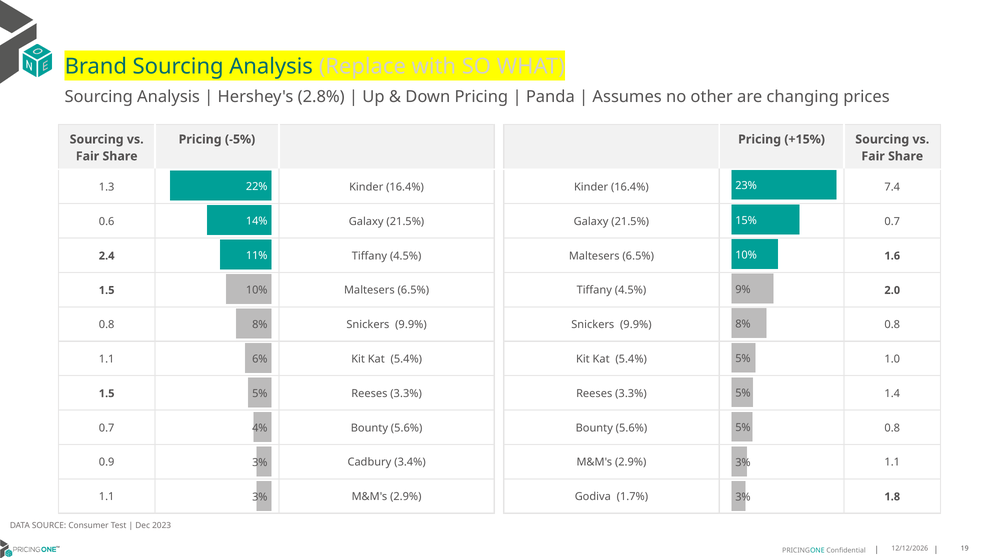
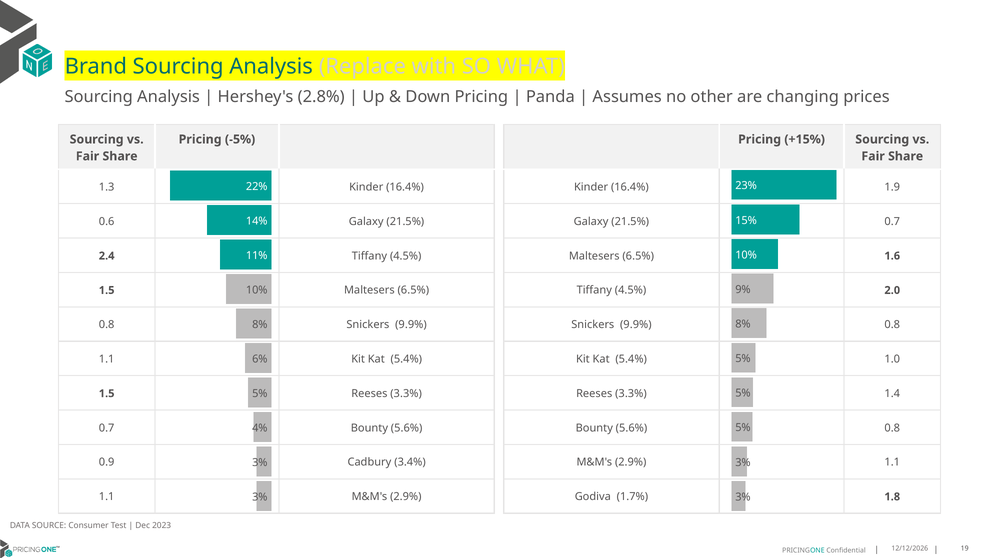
7.4: 7.4 -> 1.9 (892, 187)
